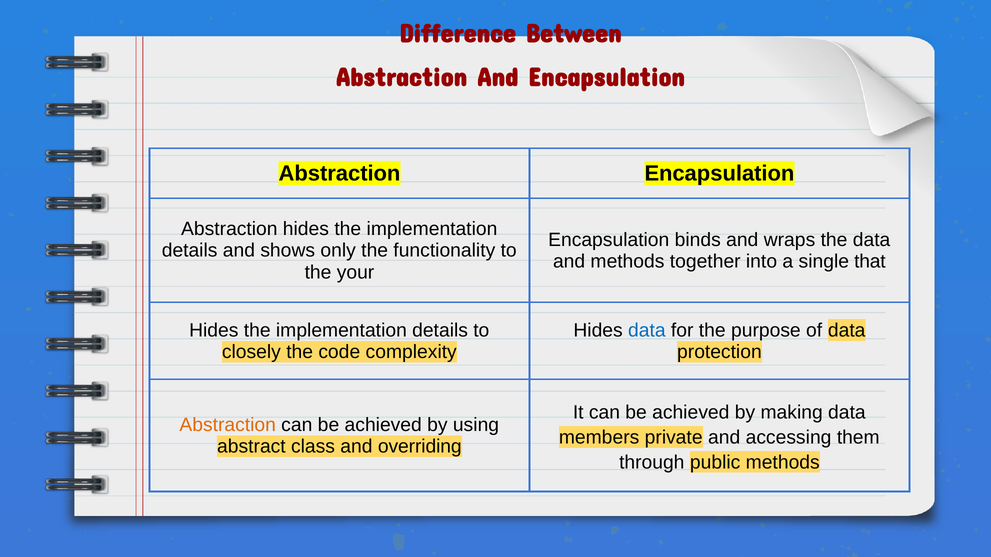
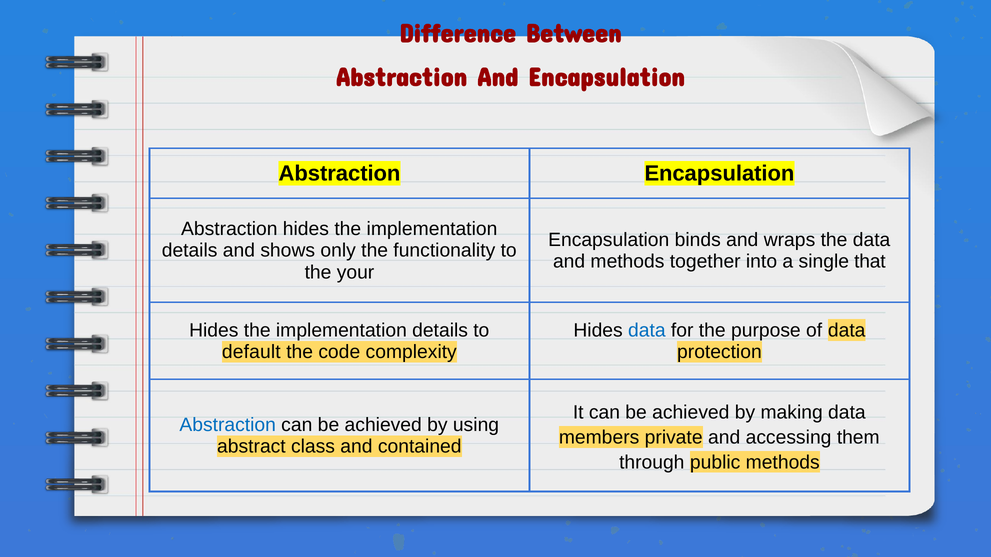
closely: closely -> default (251, 352)
Abstraction colour: orange -> blue (228, 425)
overriding: overriding -> contained (420, 447)
